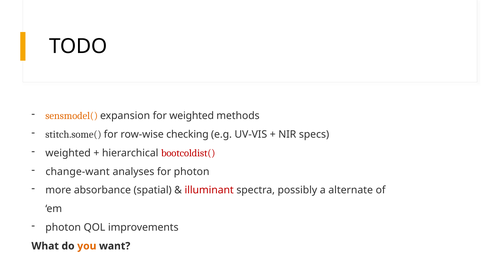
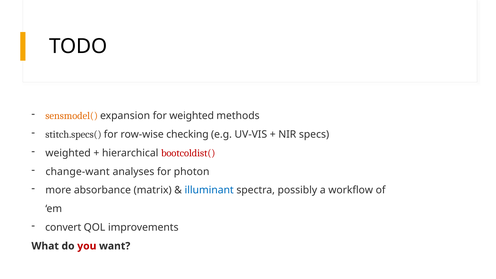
stitch.some(: stitch.some( -> stitch.specs( (73, 134)
spatial: spatial -> matrix (153, 190)
illuminant colour: red -> blue (209, 190)
alternate: alternate -> workflow (351, 190)
photon: photon -> convert (63, 227)
you colour: orange -> red (87, 246)
